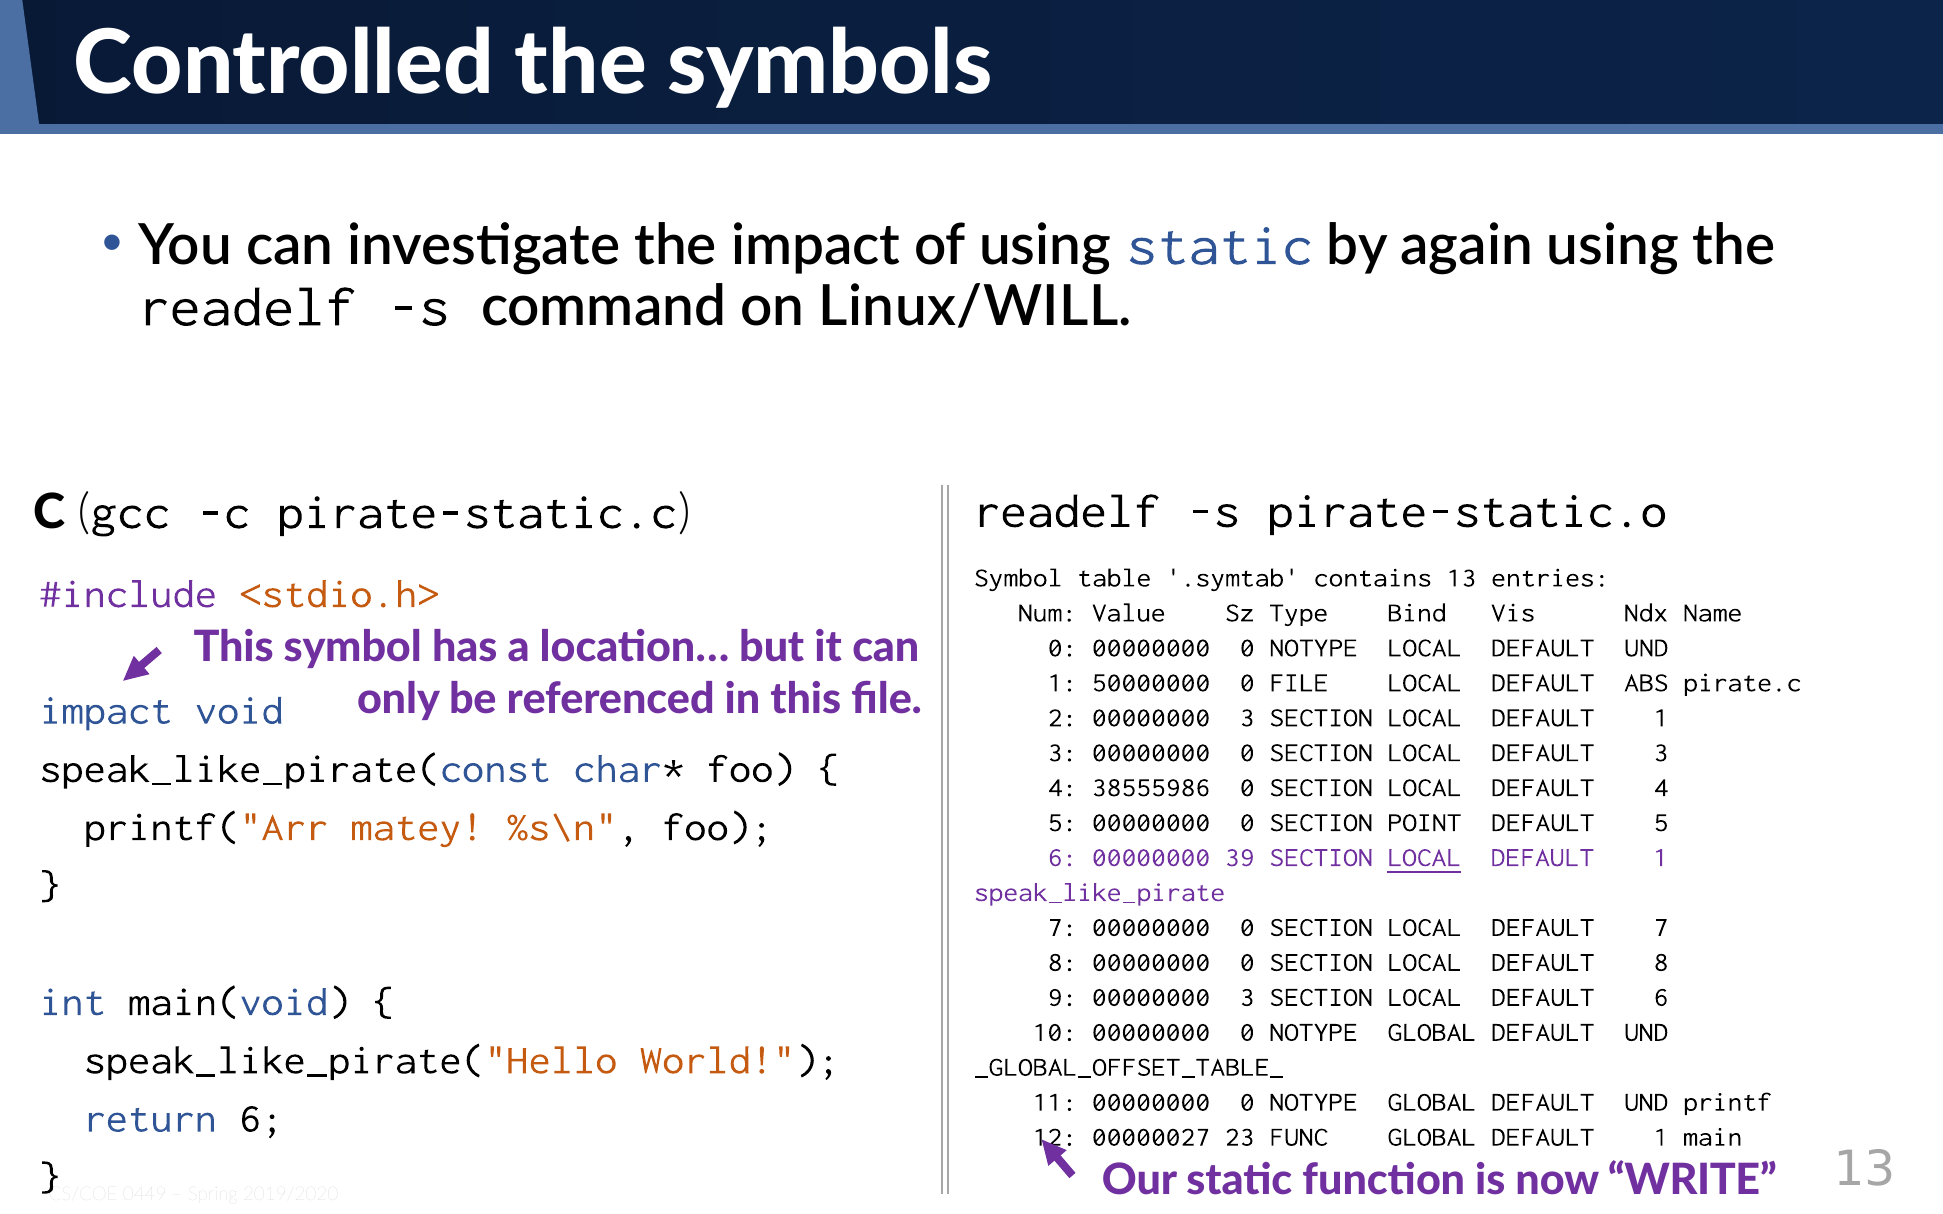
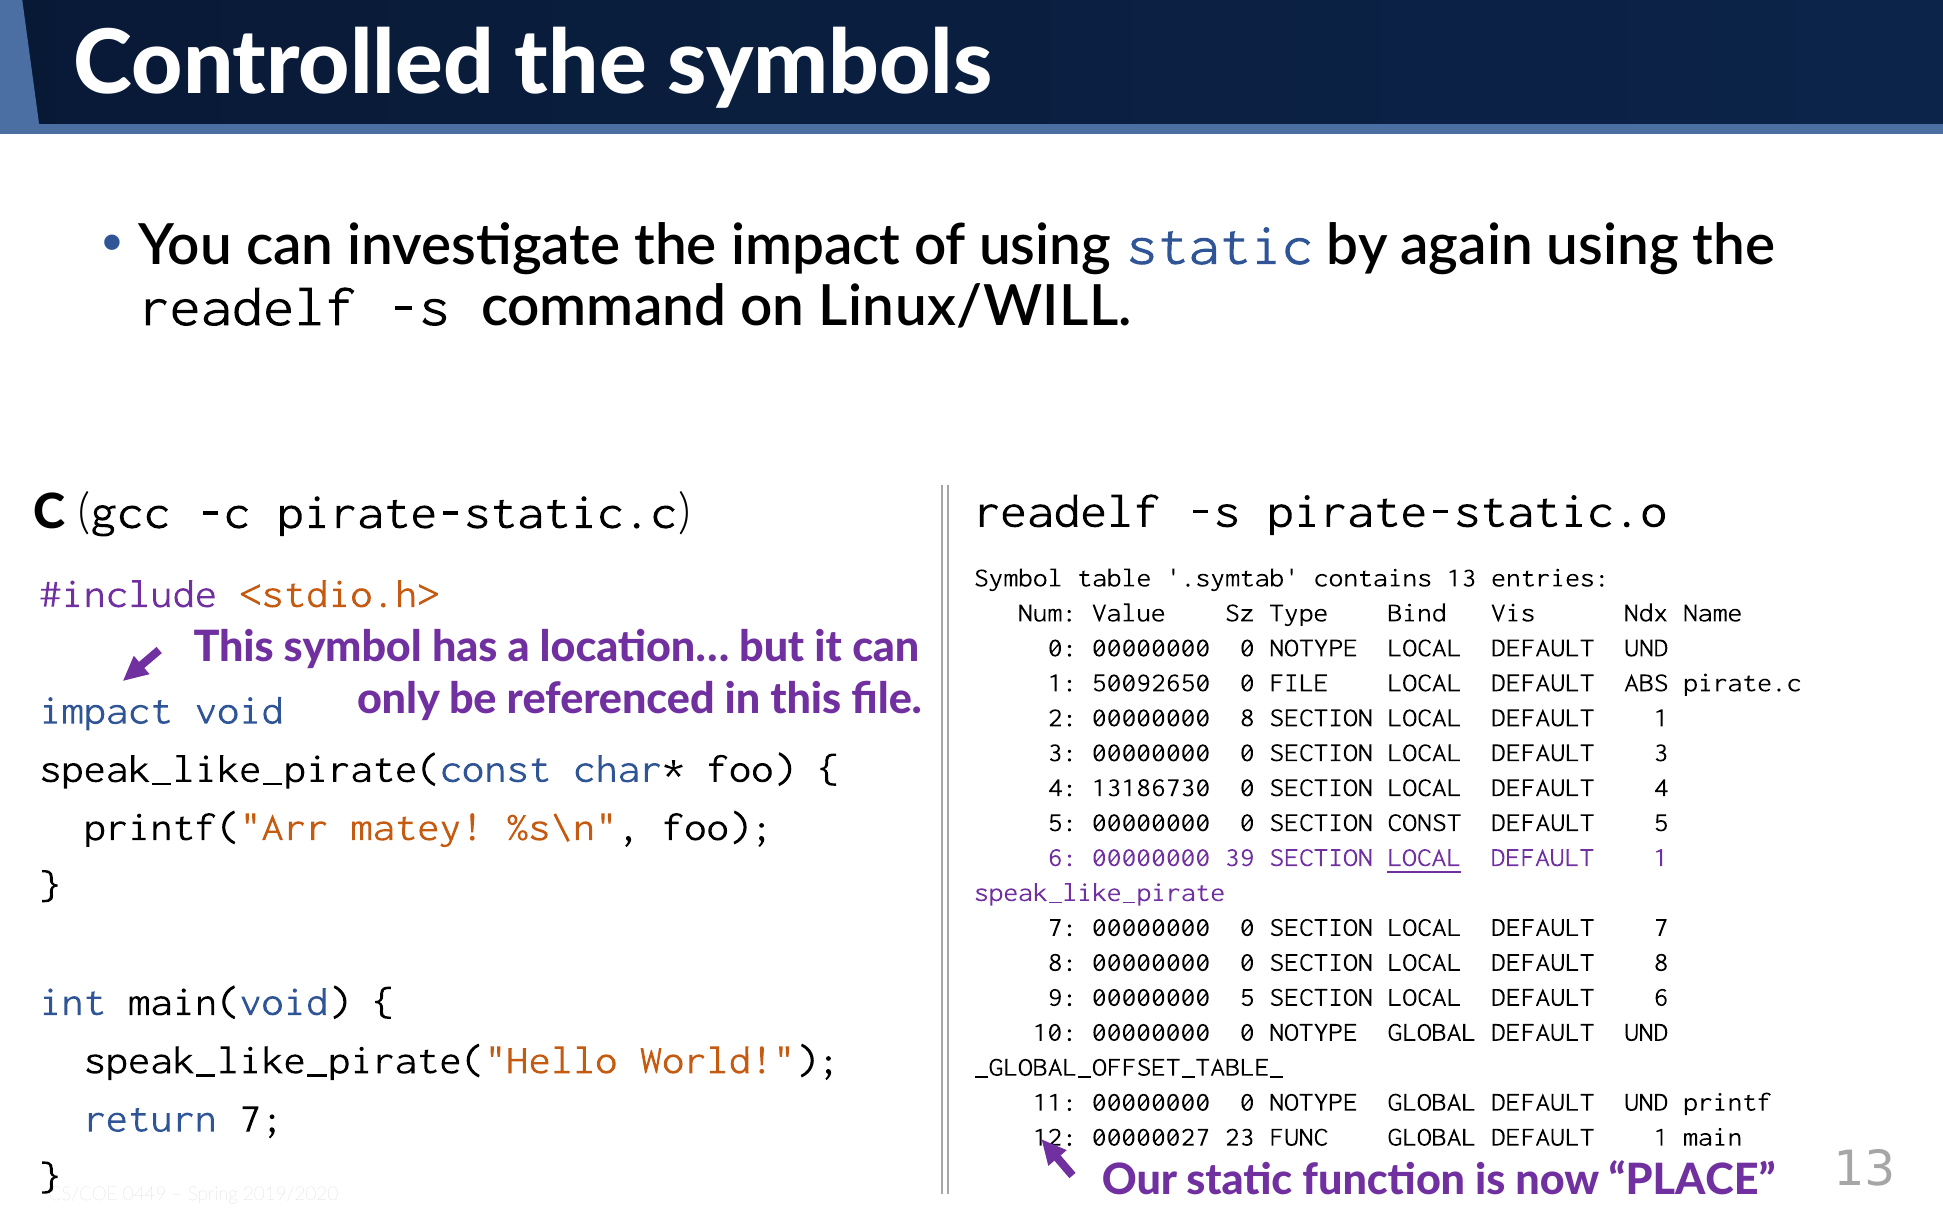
50000000: 50000000 -> 50092650 (1151, 683)
2 00000000 3: 3 -> 8 (1247, 718)
38555986: 38555986 -> 13186730 (1151, 787)
POINT: POINT -> CONST (1425, 822)
9 00000000 3: 3 -> 5 (1247, 997)
return 6: 6 -> 7 (261, 1119)
WRITE: WRITE -> PLACE (1692, 1181)
